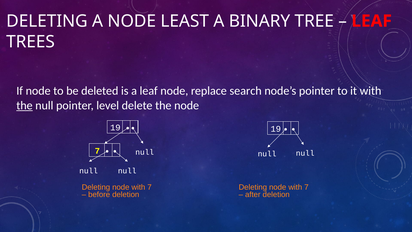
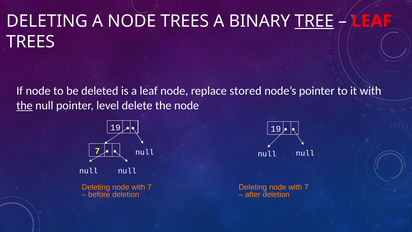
NODE LEAST: LEAST -> TREES (185, 21)
TREE underline: none -> present (314, 21)
search: search -> stored (246, 91)
